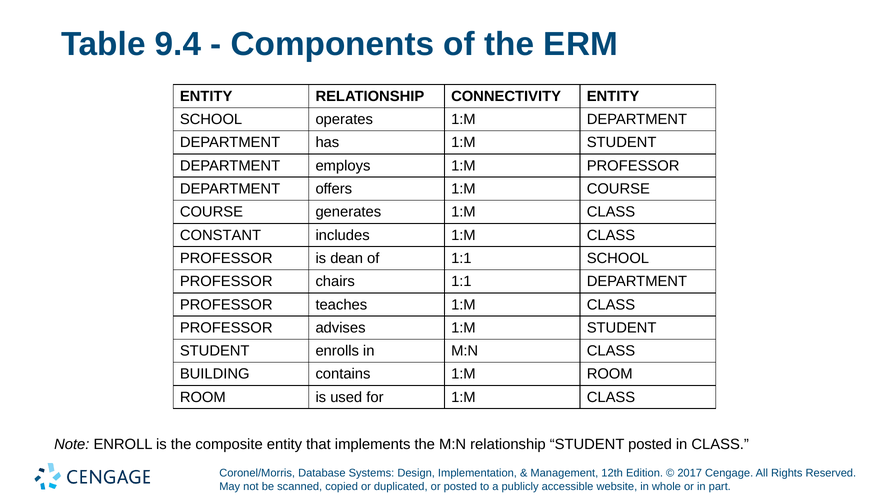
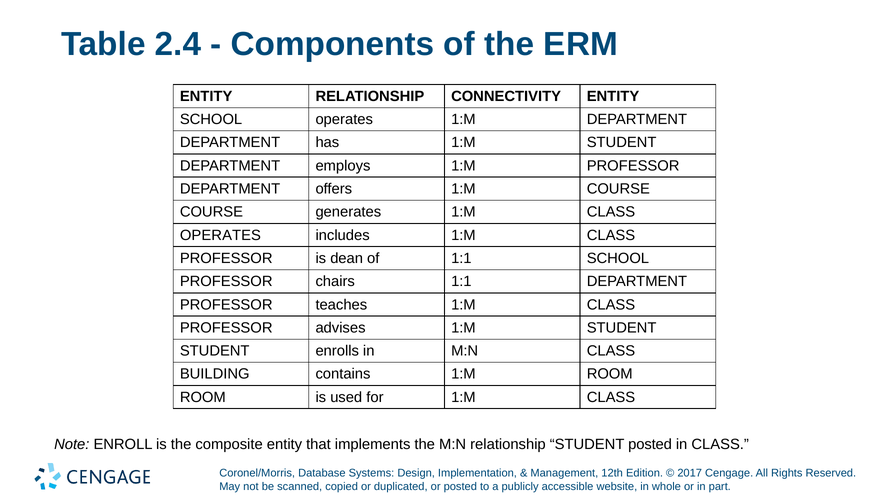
9.4: 9.4 -> 2.4 (178, 44)
CONSTANT: CONSTANT -> OPERATES (220, 235)
